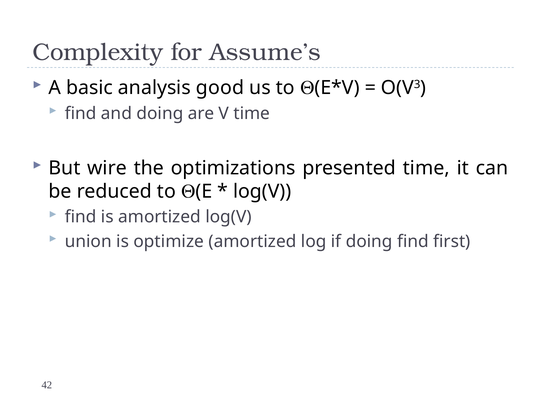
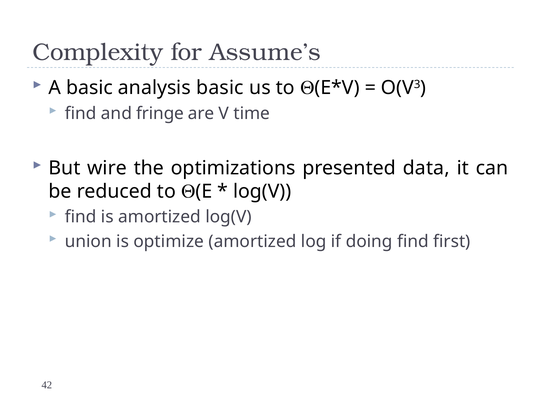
analysis good: good -> basic (220, 88)
and doing: doing -> fringe (160, 114)
presented time: time -> data (426, 168)
